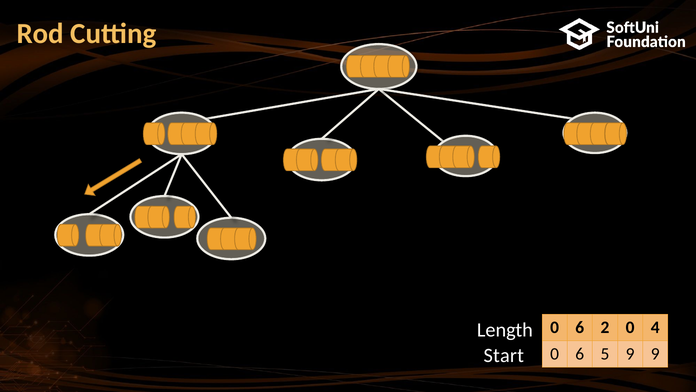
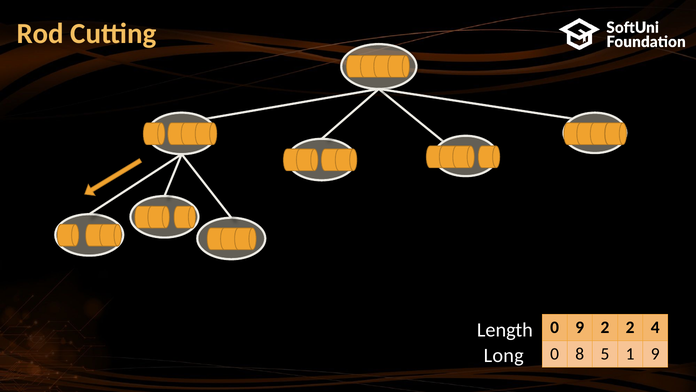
6: 6 -> 9 (580, 327)
2 0: 0 -> 2 (630, 327)
6: 6 -> 8 (580, 354)
5 9: 9 -> 1 (630, 354)
Start: Start -> Long (504, 355)
